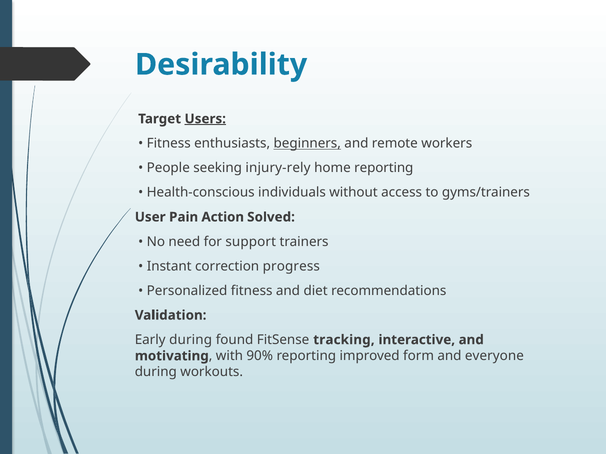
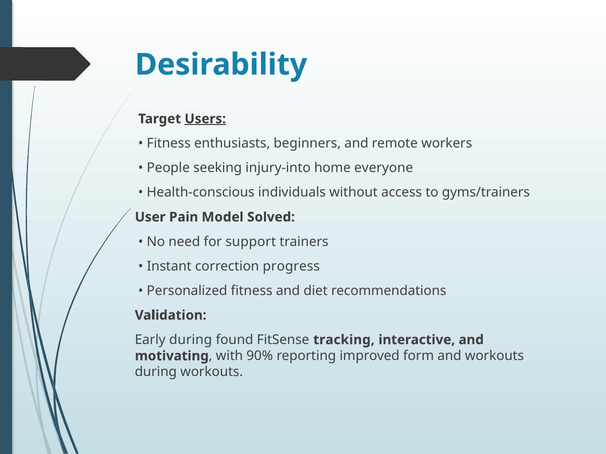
beginners underline: present -> none (307, 144)
injury-rely: injury-rely -> injury-into (278, 168)
home reporting: reporting -> everyone (384, 168)
Action: Action -> Model (223, 217)
and everyone: everyone -> workouts (494, 356)
